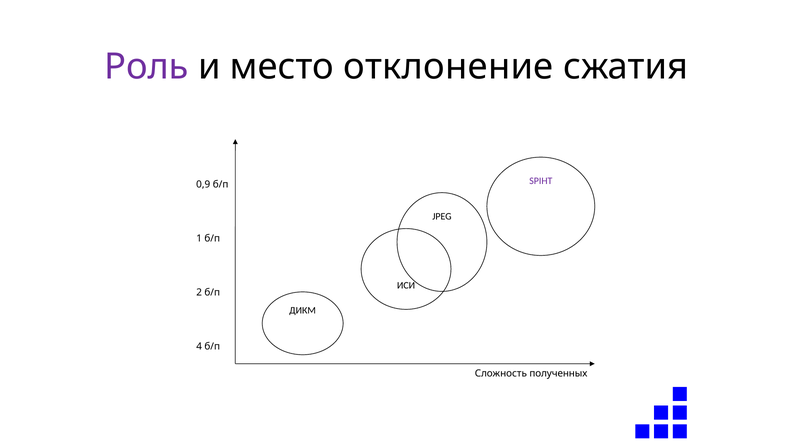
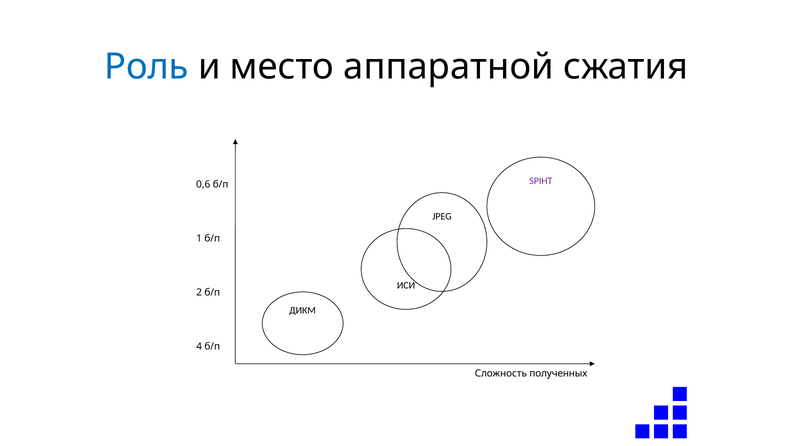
Роль colour: purple -> blue (146, 67)
отклонение: отклонение -> аппаратной (449, 67)
0,9: 0,9 -> 0,6 (203, 185)
